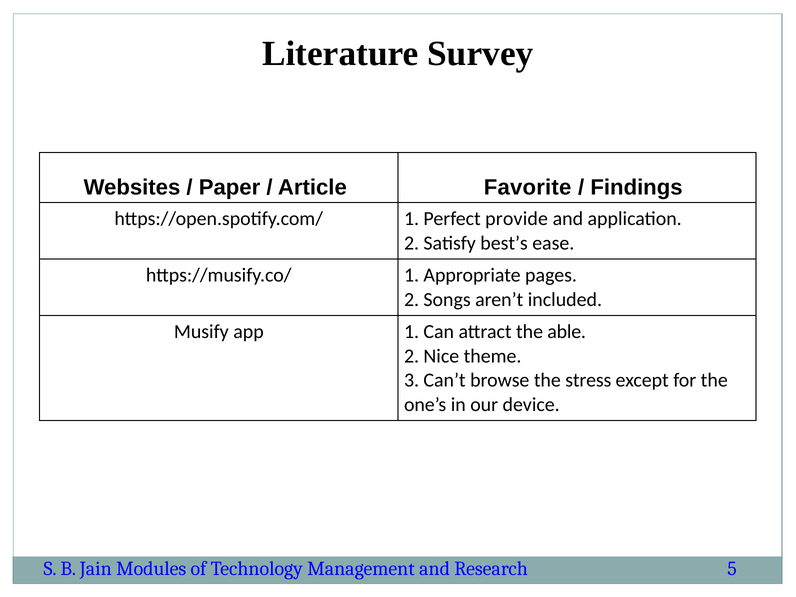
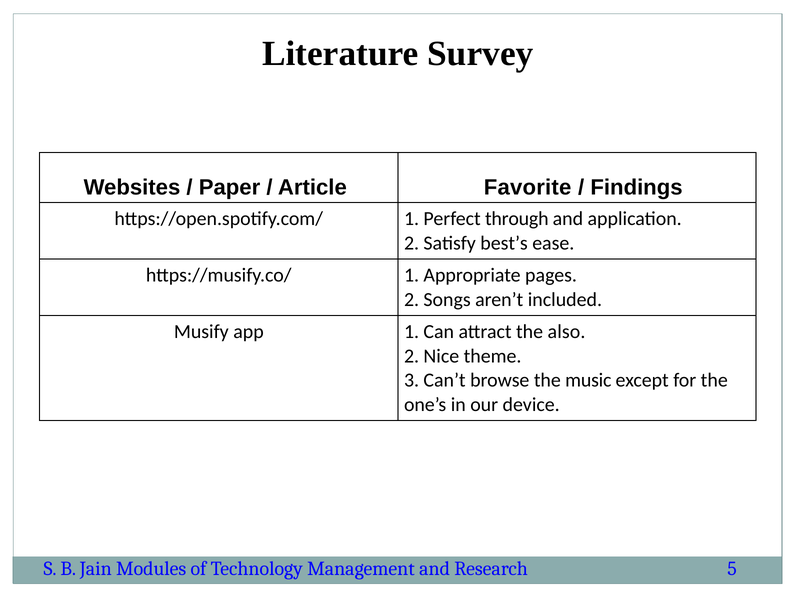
provide: provide -> through (517, 219)
able: able -> also (567, 332)
stress: stress -> music (588, 380)
